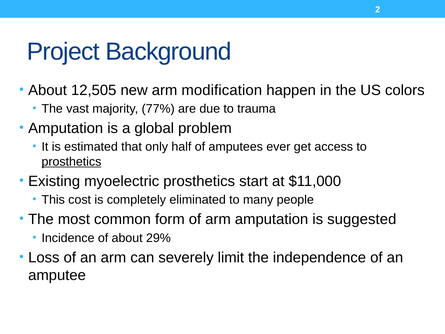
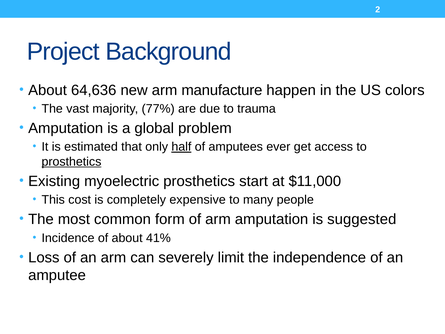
12,505: 12,505 -> 64,636 (94, 90)
modification: modification -> manufacture (222, 90)
half underline: none -> present (181, 147)
eliminated: eliminated -> expensive (198, 200)
29%: 29% -> 41% (158, 238)
